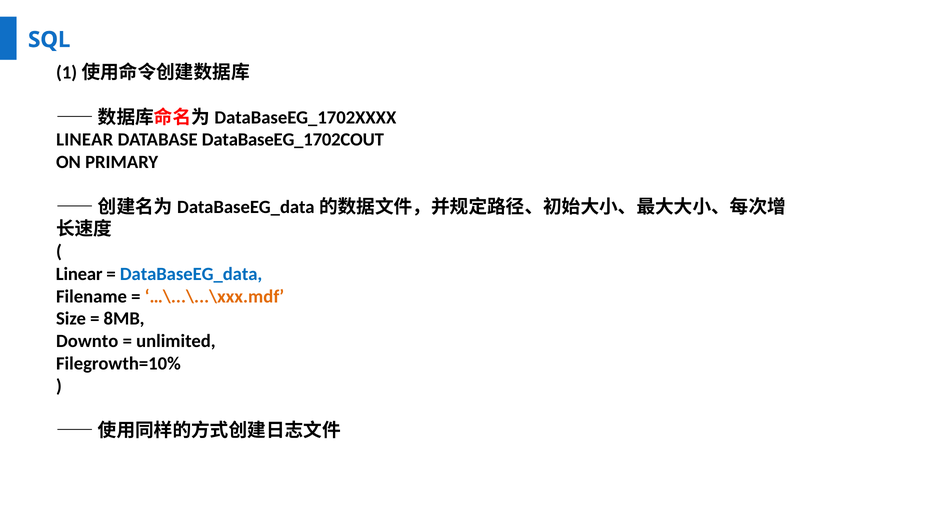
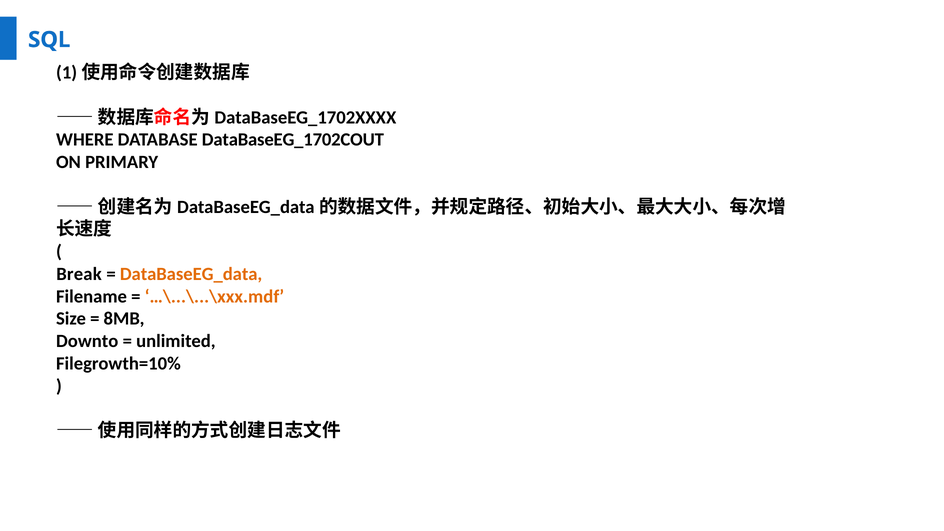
LINEAR: LINEAR -> WHERE (85, 140)
Linear: Linear -> Break (79, 274)
DataBaseEG_data colour: blue -> orange (191, 274)
